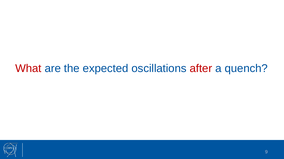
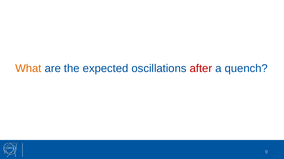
What colour: red -> orange (28, 69)
